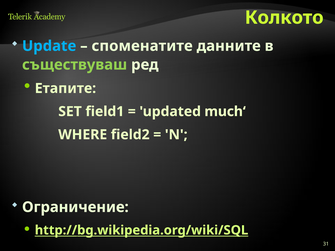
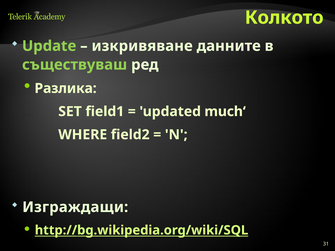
Update colour: light blue -> light green (49, 46)
споменатите: споменатите -> изкривяване (142, 46)
Етапите: Етапите -> Разлика (66, 88)
Ограничение: Ограничение -> Изграждащи (75, 207)
